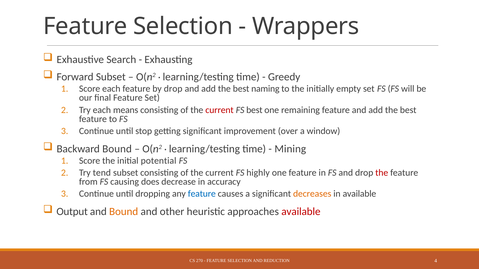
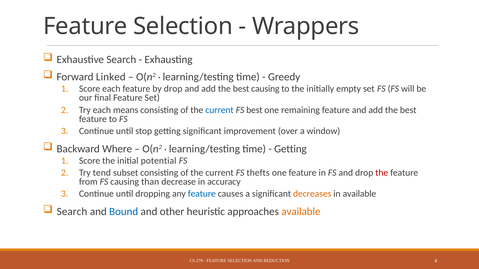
Forward Subset: Subset -> Linked (111, 77)
best naming: naming -> causing (265, 89)
current colour: red -> blue (220, 110)
Backward Bound: Bound -> Where (117, 149)
Mining: Mining -> Getting (290, 149)
highly: highly -> thefts (258, 173)
does: does -> than (150, 182)
Output: Output -> Search (72, 212)
Bound colour: orange -> blue (124, 212)
available colour: red -> orange (301, 212)
